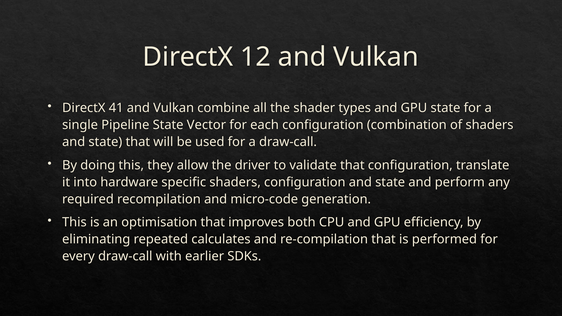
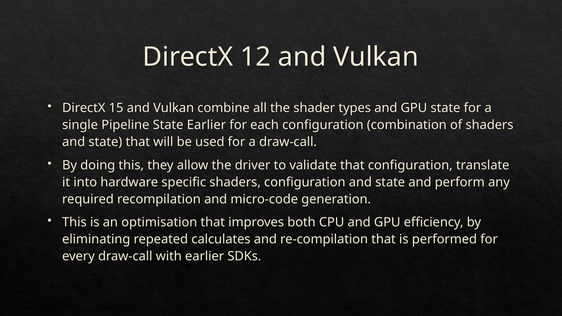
41: 41 -> 15 (116, 108)
State Vector: Vector -> Earlier (206, 125)
